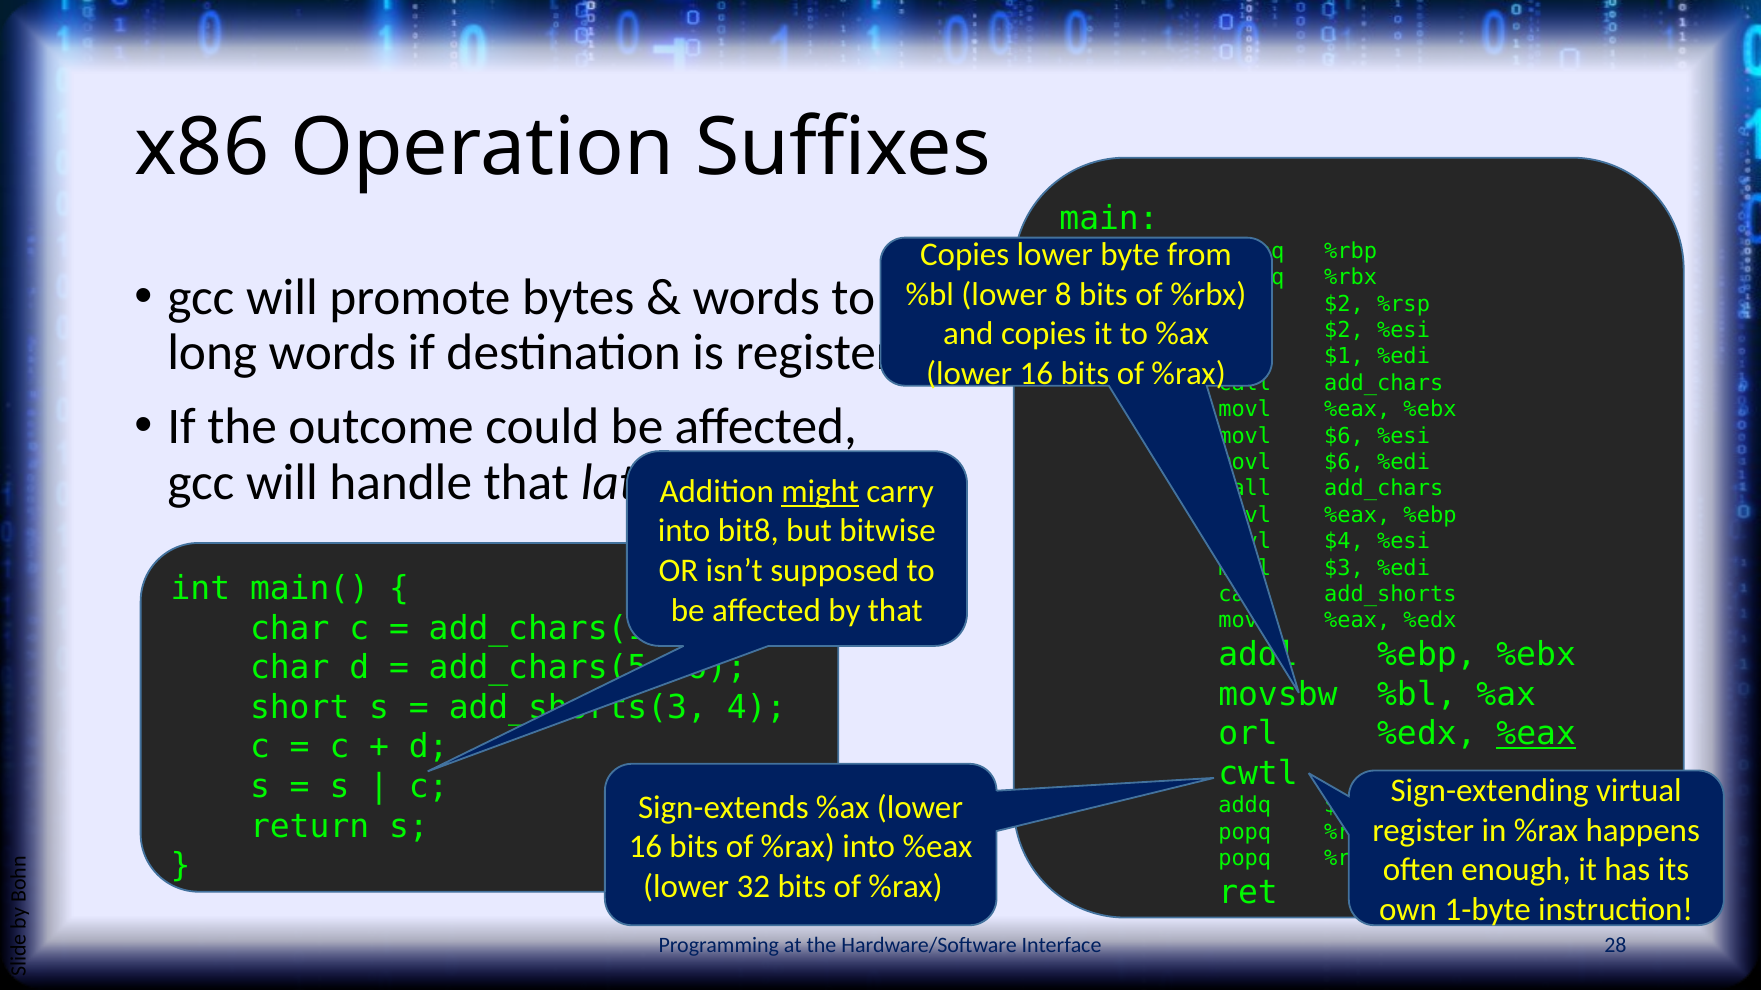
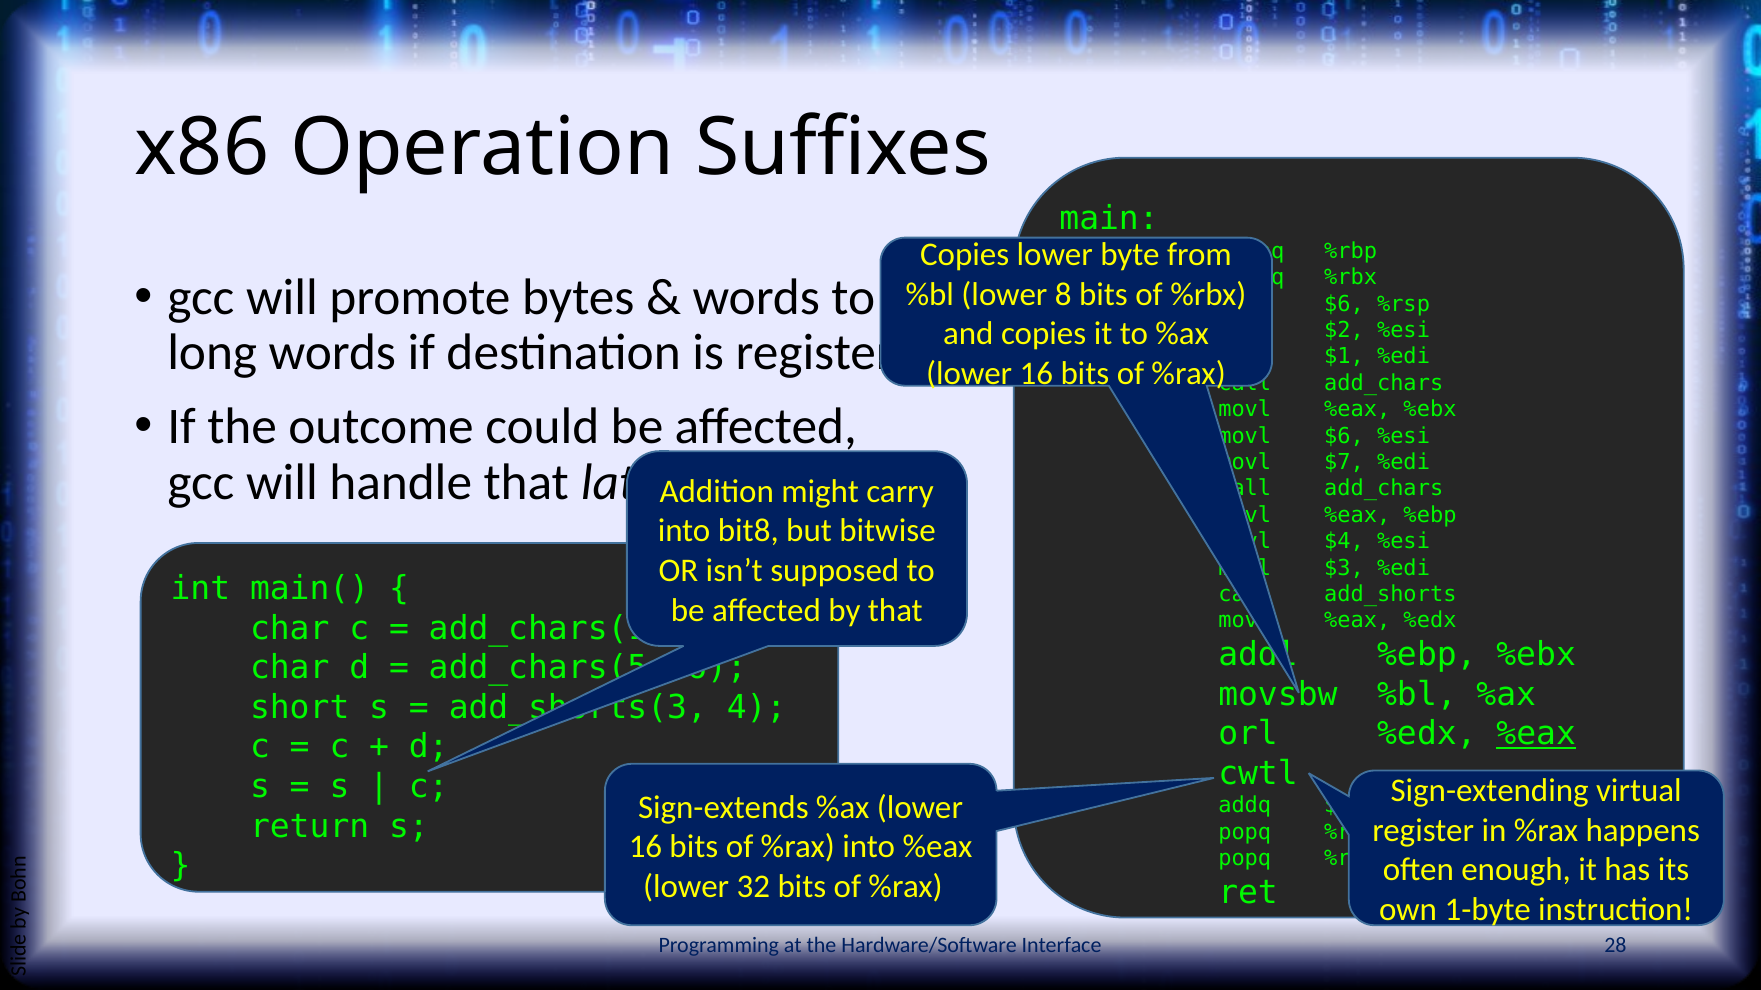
$2: $2 -> $6 (1344, 304)
$6: $6 -> $7 (1344, 463)
might underline: present -> none (820, 492)
